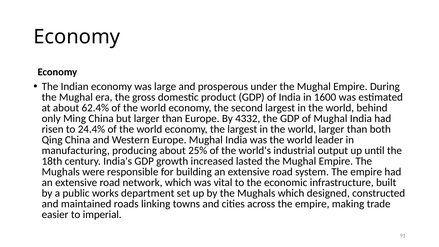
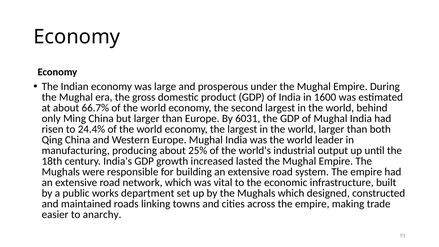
62.4%: 62.4% -> 66.7% (95, 108)
4332: 4332 -> 6031 (248, 119)
imperial: imperial -> anarchy (102, 215)
